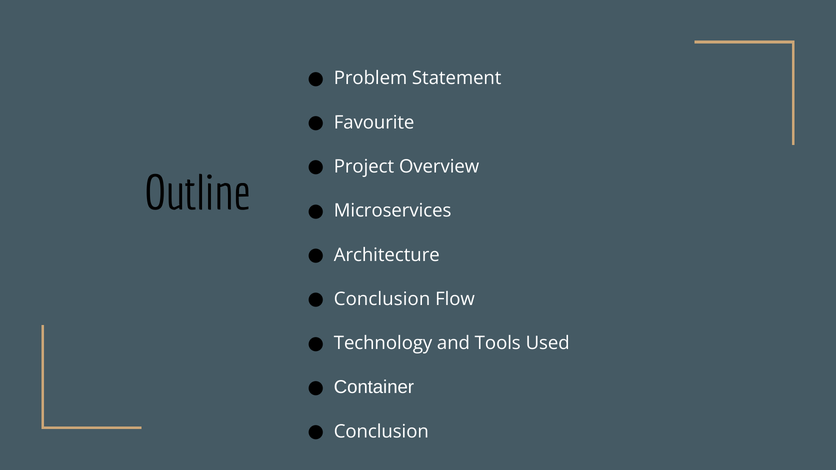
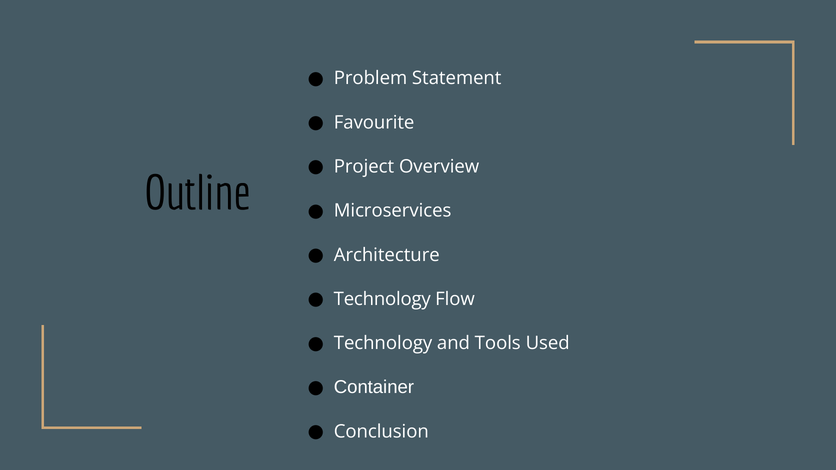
Conclusion: Conclusion -> Technology (382, 299)
